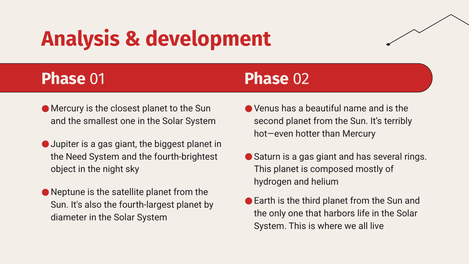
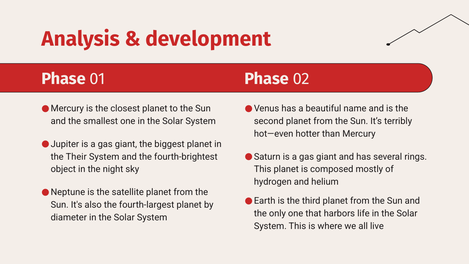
Need: Need -> Their (76, 157)
